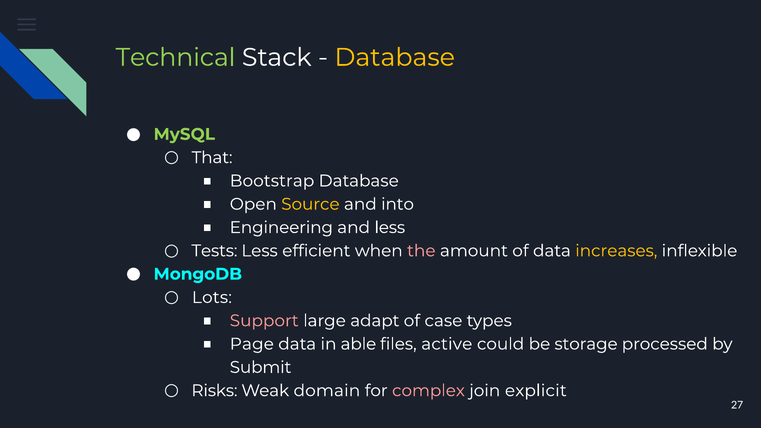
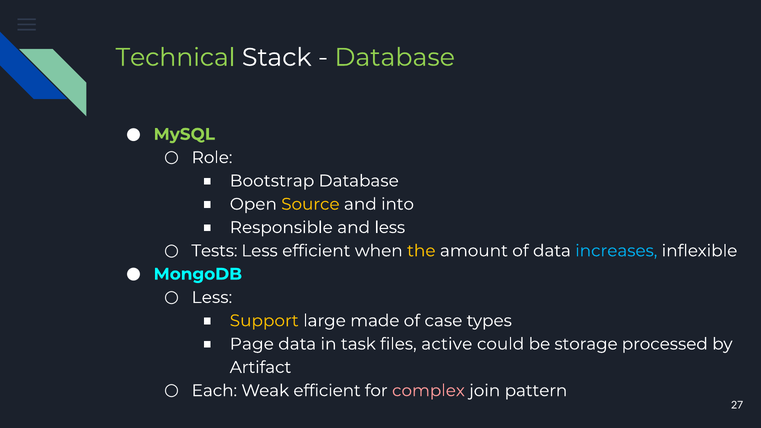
Database colour: yellow -> light green (395, 57)
That: That -> Role (212, 158)
Engineering: Engineering -> Responsible (281, 228)
the colour: pink -> yellow (421, 251)
increases colour: yellow -> light blue (616, 251)
Lots: Lots -> Less (212, 297)
Support colour: pink -> yellow (264, 321)
adapt: adapt -> made (375, 321)
able: able -> task (358, 344)
Submit: Submit -> Artifact (261, 367)
Risks: Risks -> Each (214, 391)
Weak domain: domain -> efficient (327, 391)
explicit: explicit -> pattern (536, 391)
